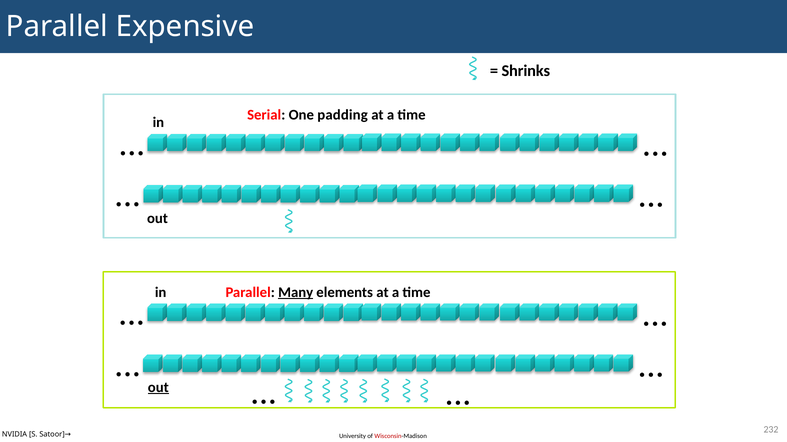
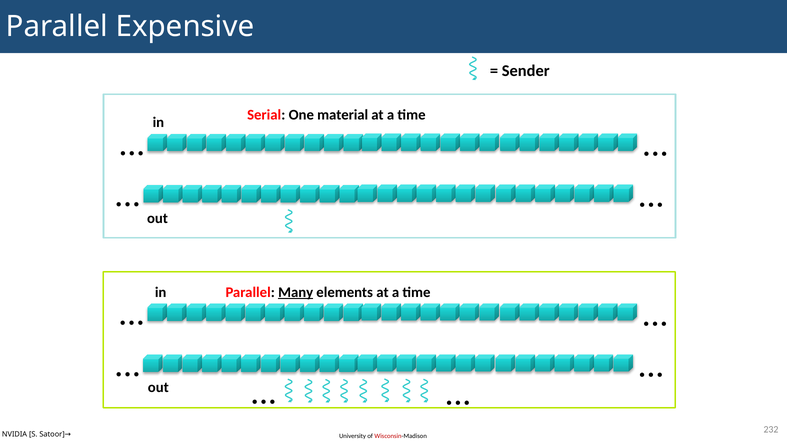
Shrinks: Shrinks -> Sender (526, 71)
padding: padding -> material (343, 115)
out underline: present -> none (158, 388)
